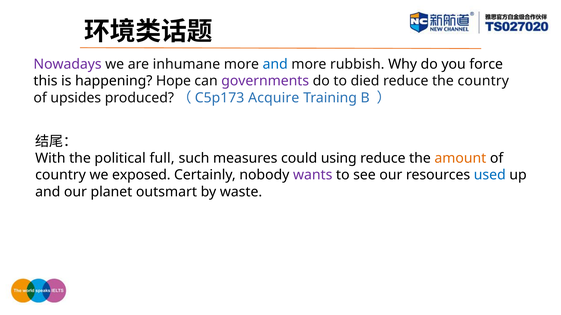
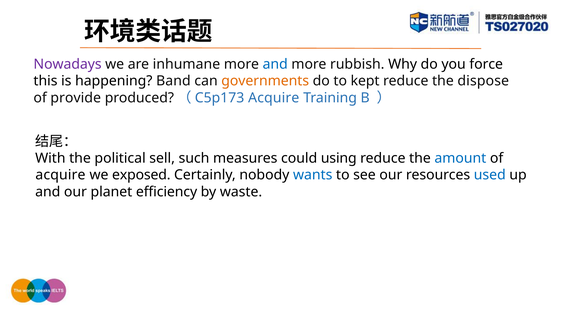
Hope: Hope -> Band (173, 81)
governments colour: purple -> orange (265, 81)
died: died -> kept (365, 81)
the country: country -> dispose (483, 81)
upsides: upsides -> provide (76, 98)
full: full -> sell (162, 159)
amount colour: orange -> blue (460, 159)
country: country -> acquire (60, 175)
wants colour: purple -> blue (313, 175)
outsmart: outsmart -> efficiency (167, 192)
